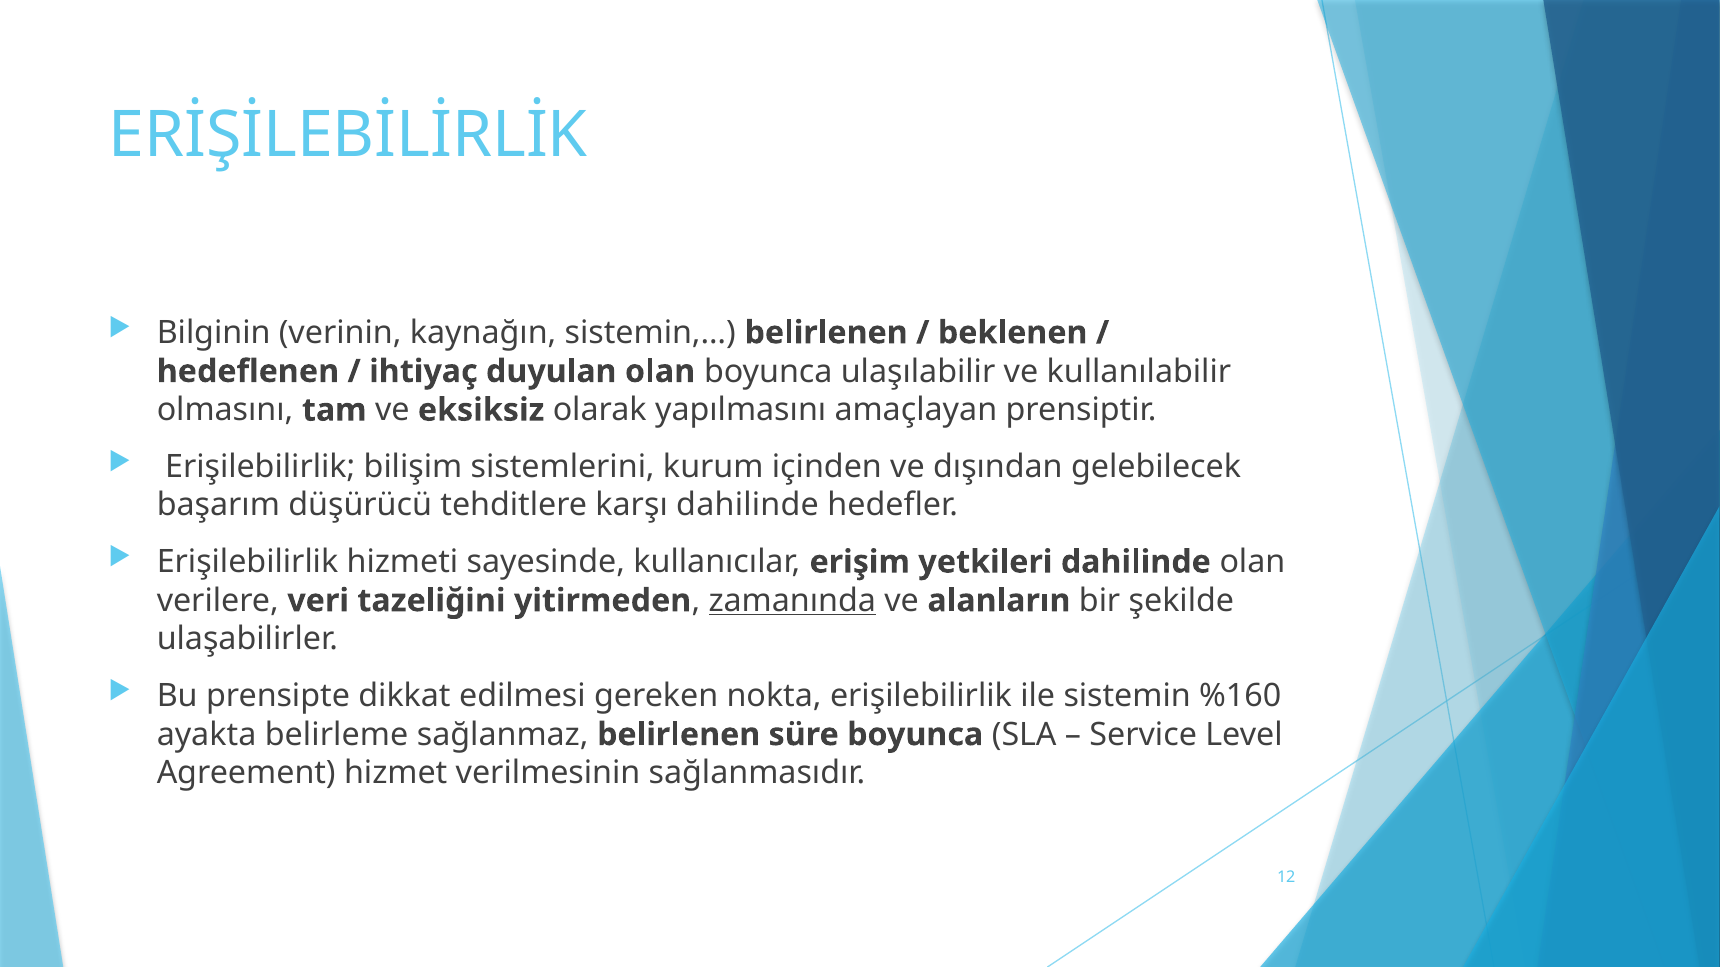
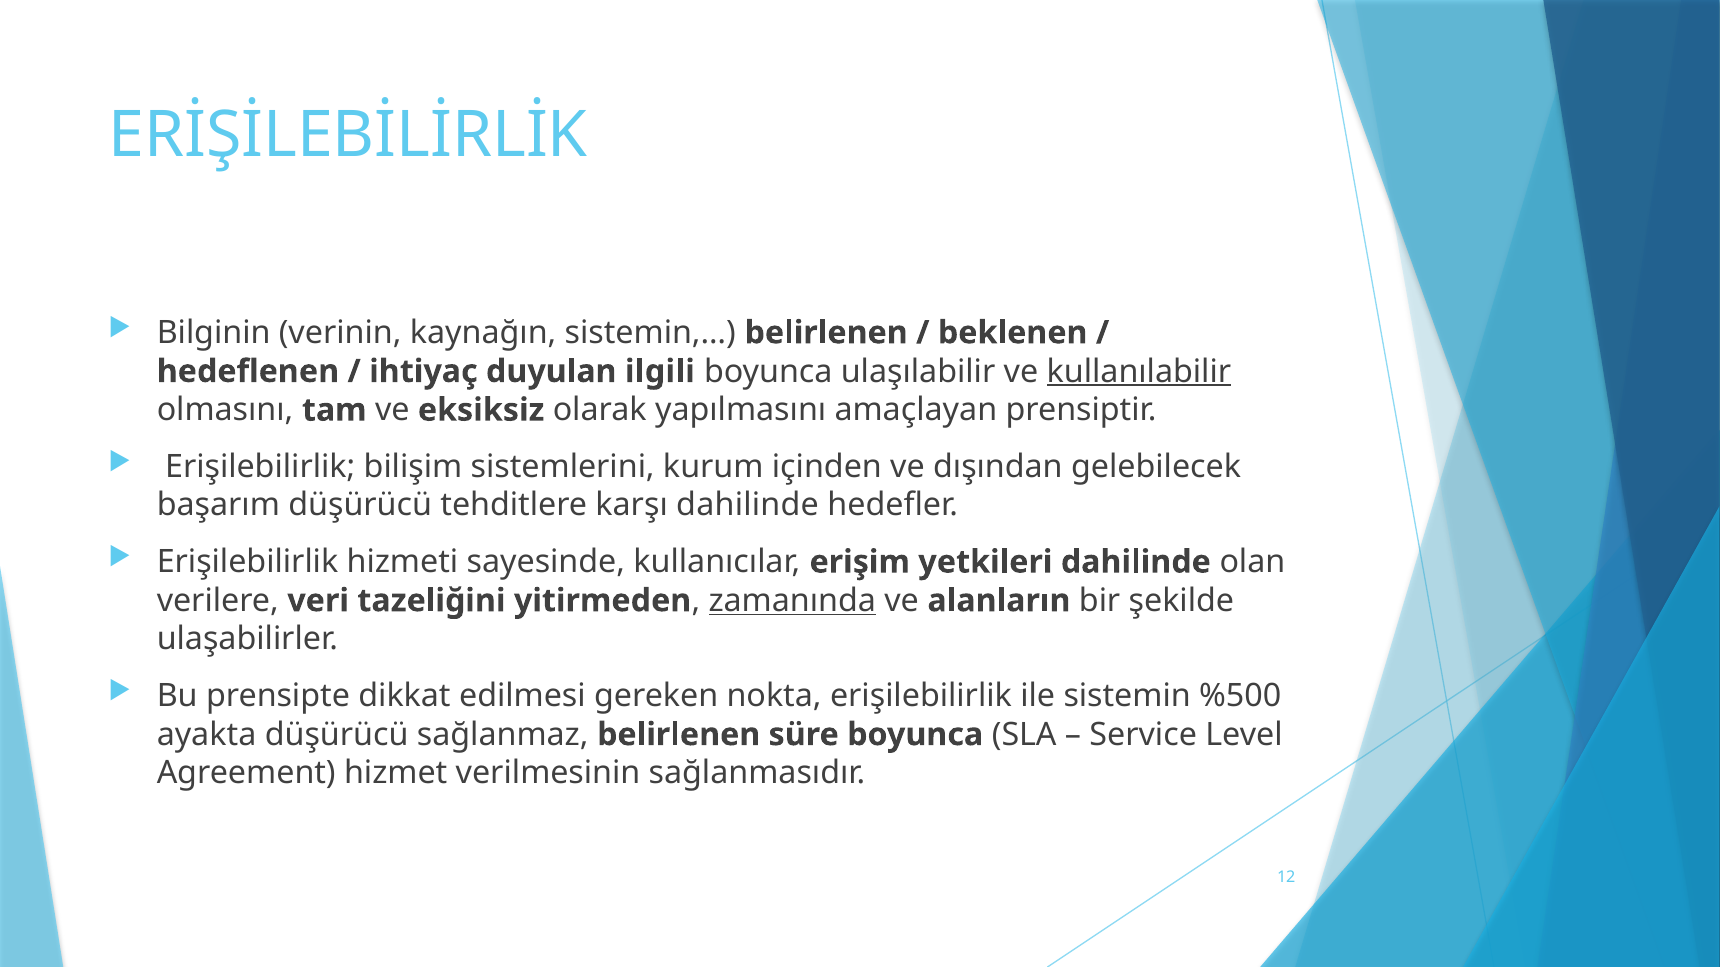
duyulan olan: olan -> ilgili (660, 372)
kullanılabilir underline: none -> present (1139, 372)
%160: %160 -> %500 (1240, 696)
ayakta belirleme: belirleme -> düşürücü (337, 735)
